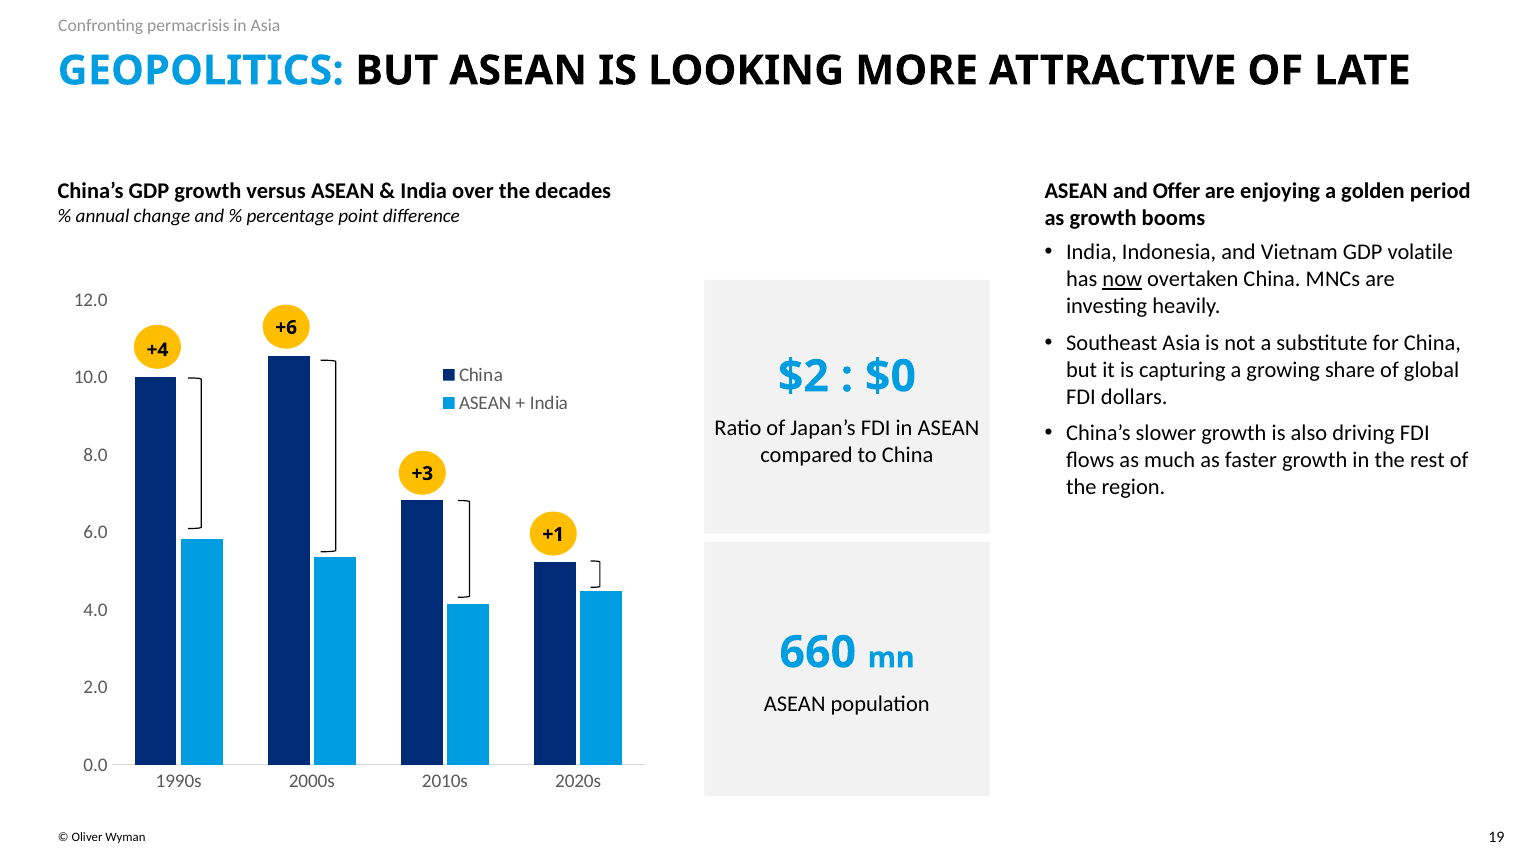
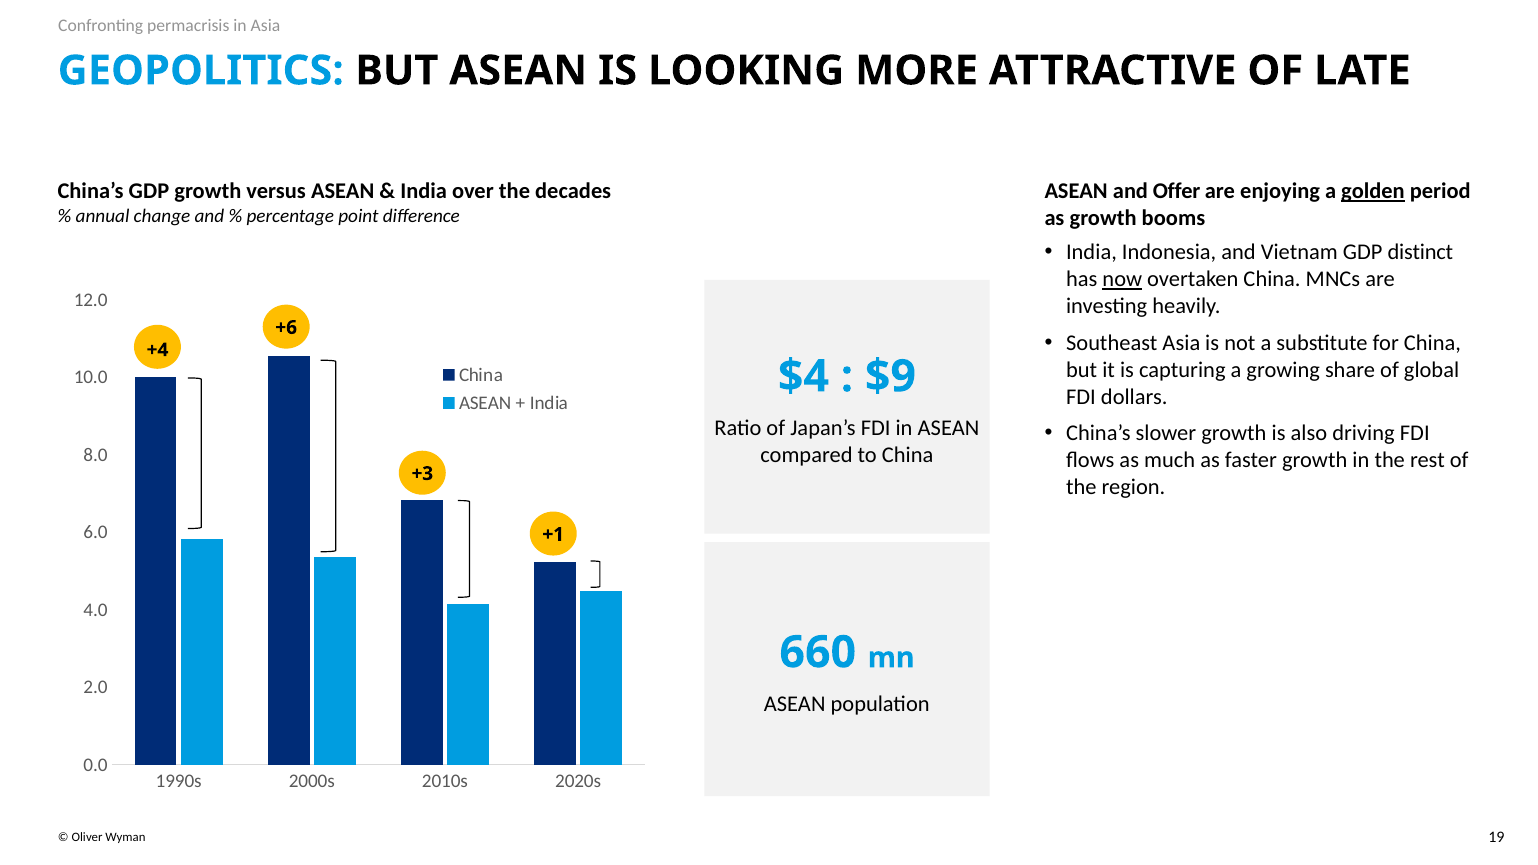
golden underline: none -> present (1373, 192)
volatile: volatile -> distinct (1420, 253)
$2: $2 -> $4 (803, 377)
$0: $0 -> $9 (890, 377)
